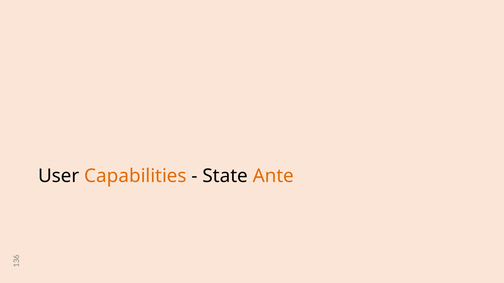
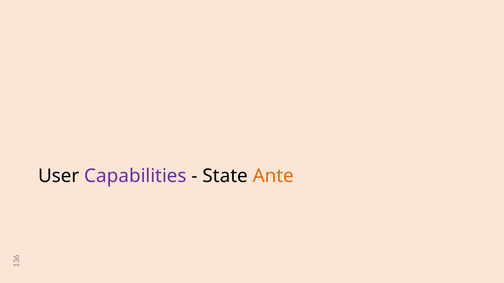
Capabilities colour: orange -> purple (136, 176)
